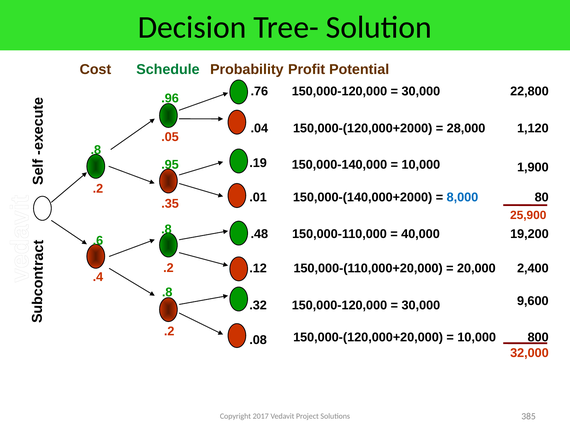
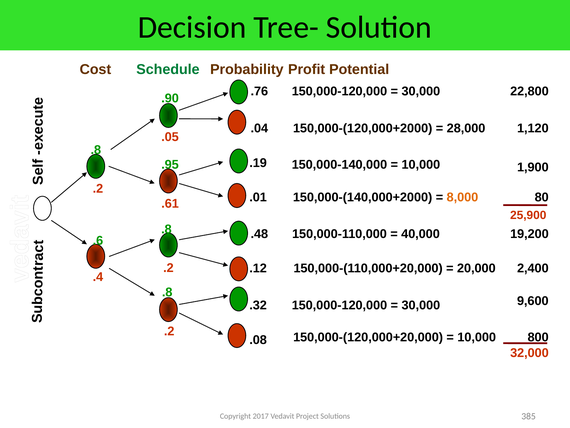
.96: .96 -> .90 (170, 98)
8,000 colour: blue -> orange (462, 197)
.35: .35 -> .61 (170, 203)
